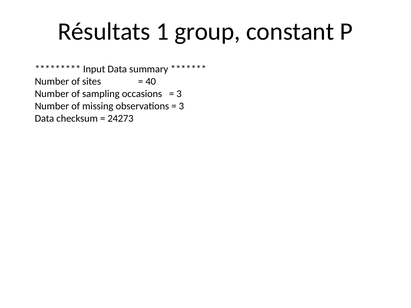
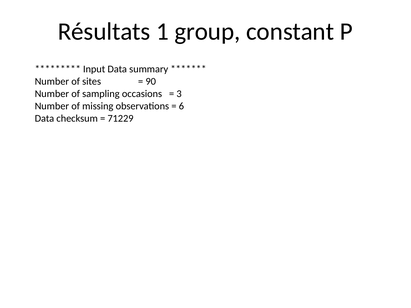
40: 40 -> 90 (151, 81)
3: 3 -> 6 (181, 106)
24273: 24273 -> 71229 (121, 118)
